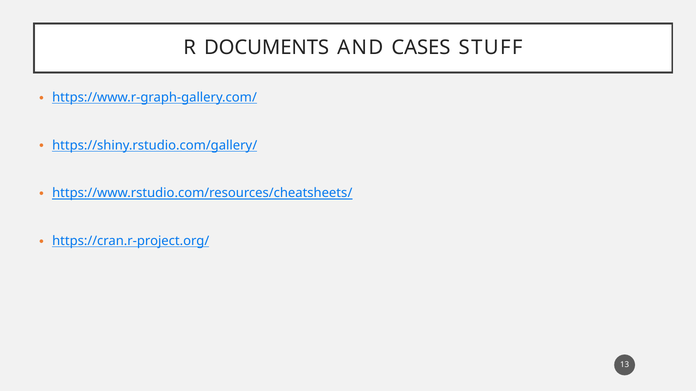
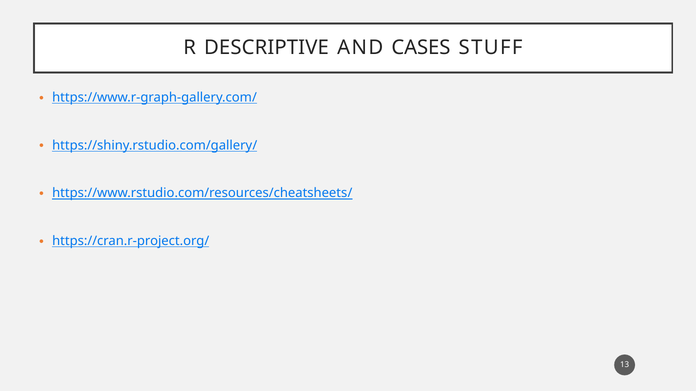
DOCUMENTS: DOCUMENTS -> DESCRIPTIVE (266, 48)
